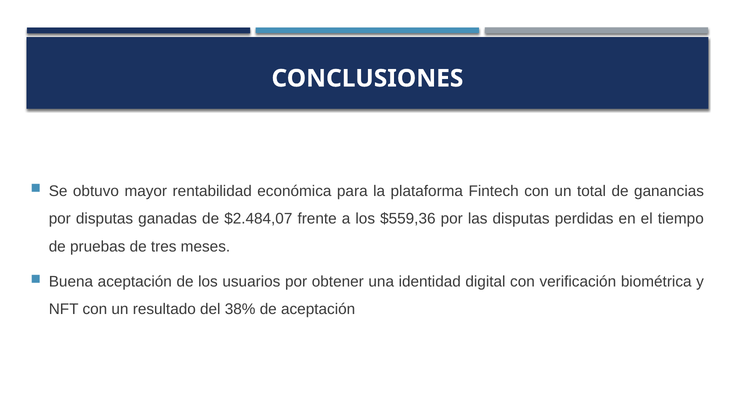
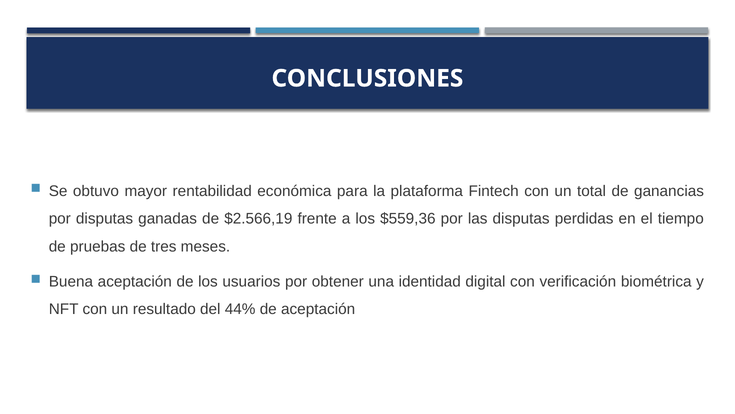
$2.484,07: $2.484,07 -> $2.566,19 (258, 219)
38%: 38% -> 44% (240, 309)
